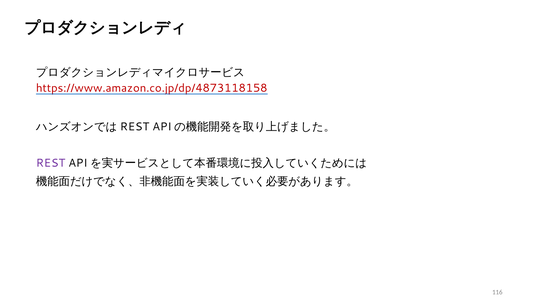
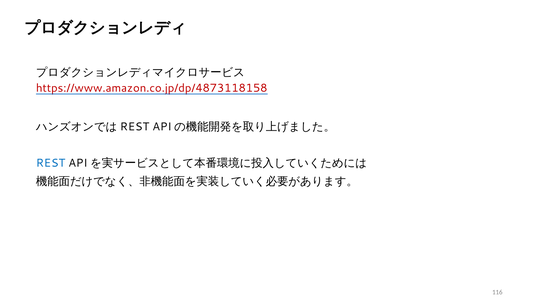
REST colour: purple -> blue (51, 163)
